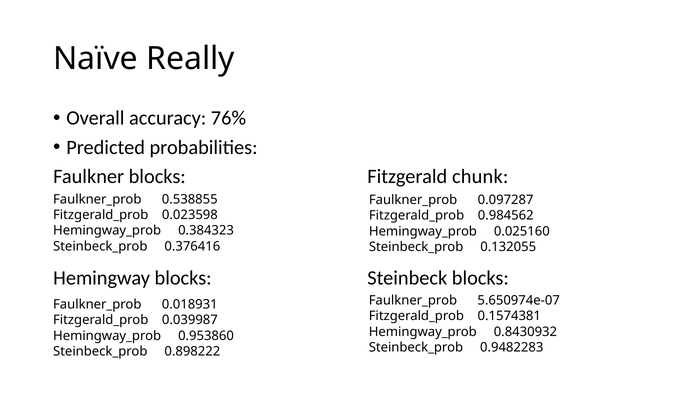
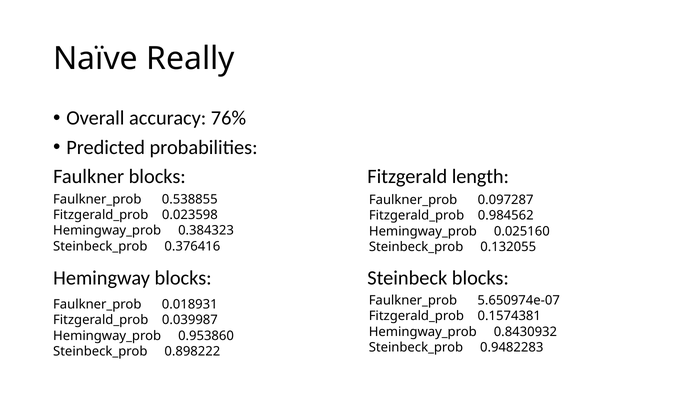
chunk: chunk -> length (480, 177)
